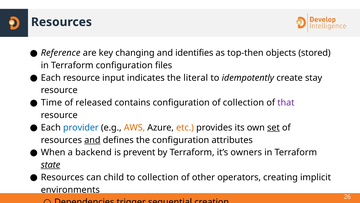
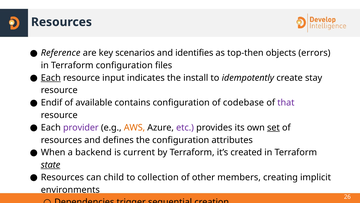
changing: changing -> scenarios (135, 53)
stored: stored -> errors (314, 53)
Each underline: none -> present (51, 78)
literal: literal -> install (196, 78)
Time: Time -> Endif (52, 102)
released: released -> available (94, 102)
of collection: collection -> codebase (243, 102)
provider colour: blue -> purple (81, 127)
etc colour: orange -> purple (185, 127)
and underline: present -> none (92, 140)
prevent: prevent -> current (139, 152)
owners: owners -> created (246, 152)
operators: operators -> members (239, 177)
